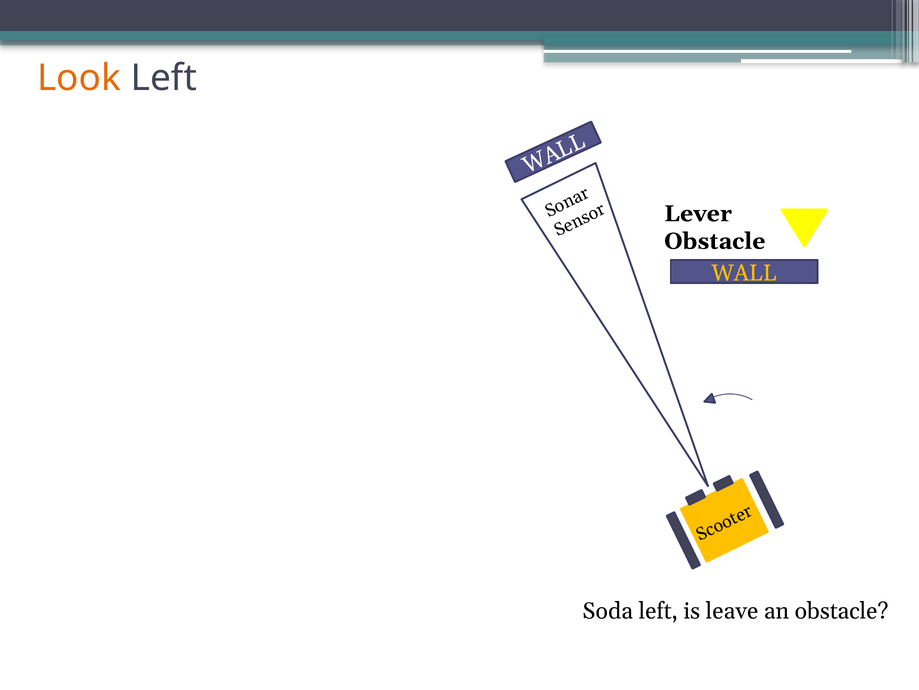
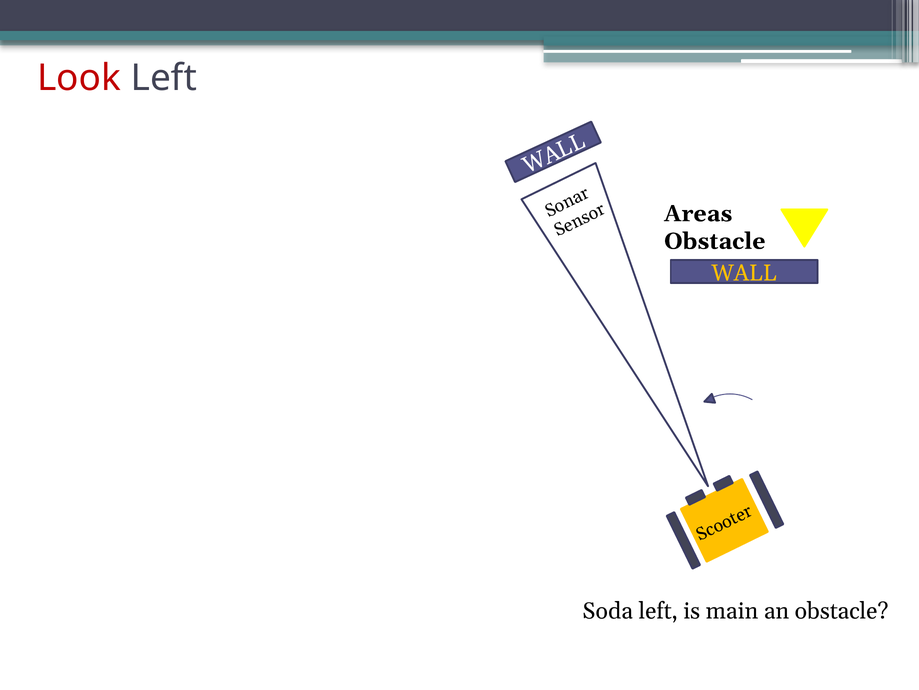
Look colour: orange -> red (79, 78)
Lever: Lever -> Areas (698, 213)
leave: leave -> main (732, 610)
